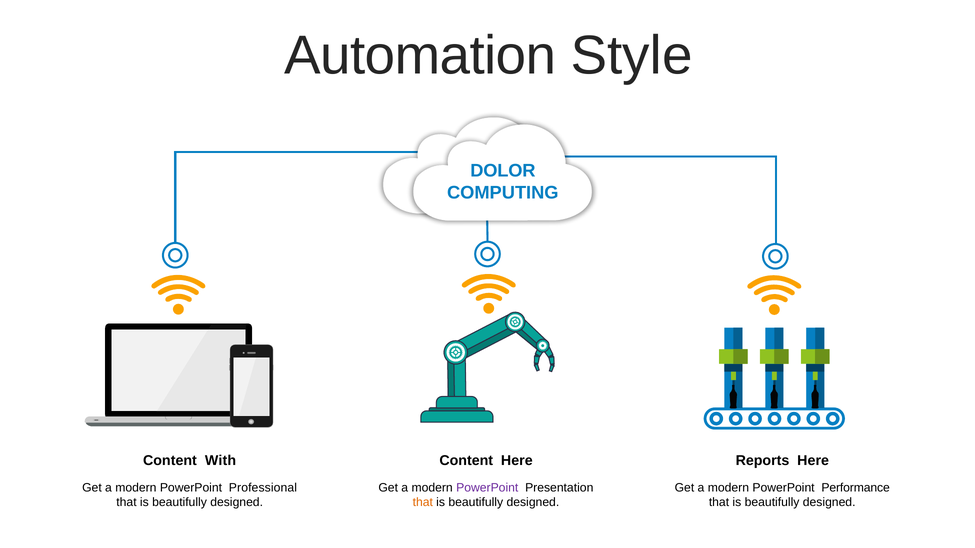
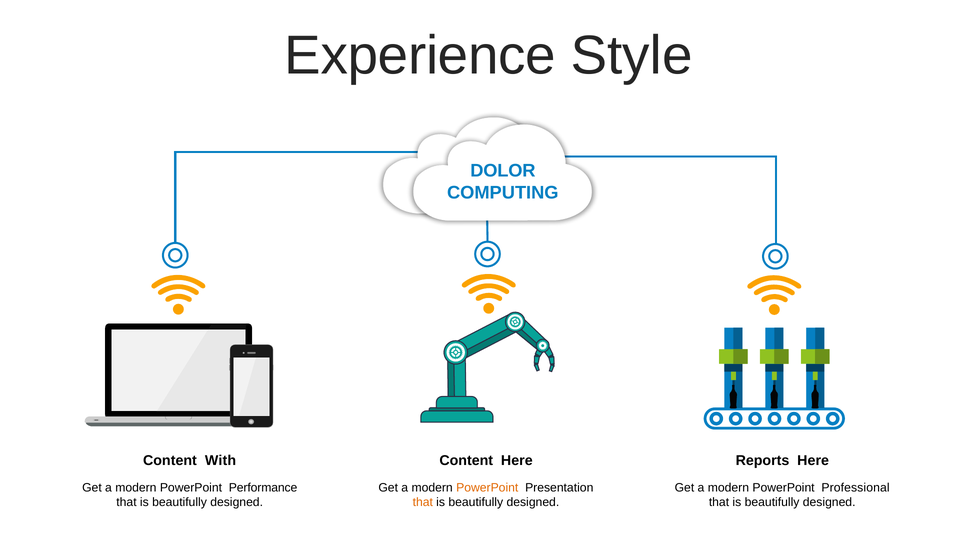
Automation: Automation -> Experience (420, 56)
Professional: Professional -> Performance (263, 488)
PowerPoint colour: purple -> orange (487, 488)
Performance: Performance -> Professional (856, 488)
